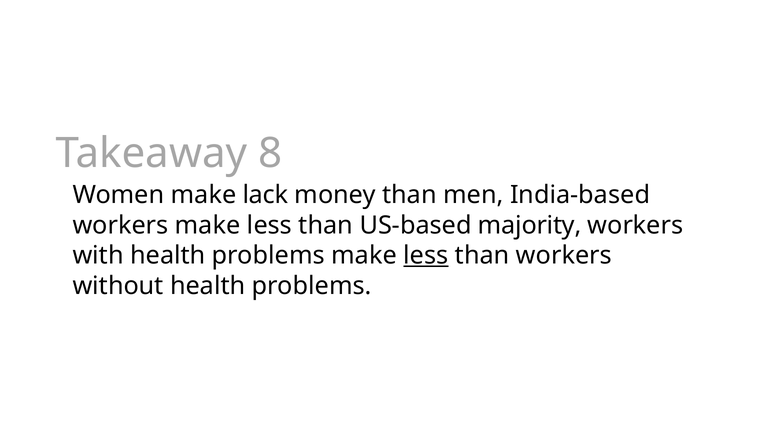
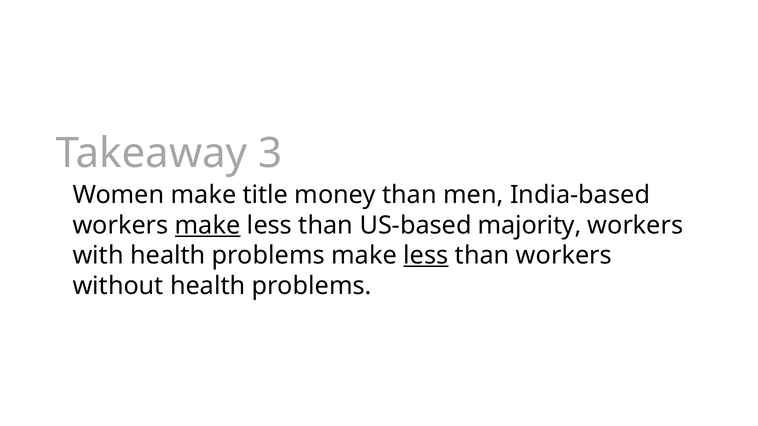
8: 8 -> 3 (270, 154)
lack: lack -> title (265, 195)
make underline: none -> present (208, 225)
